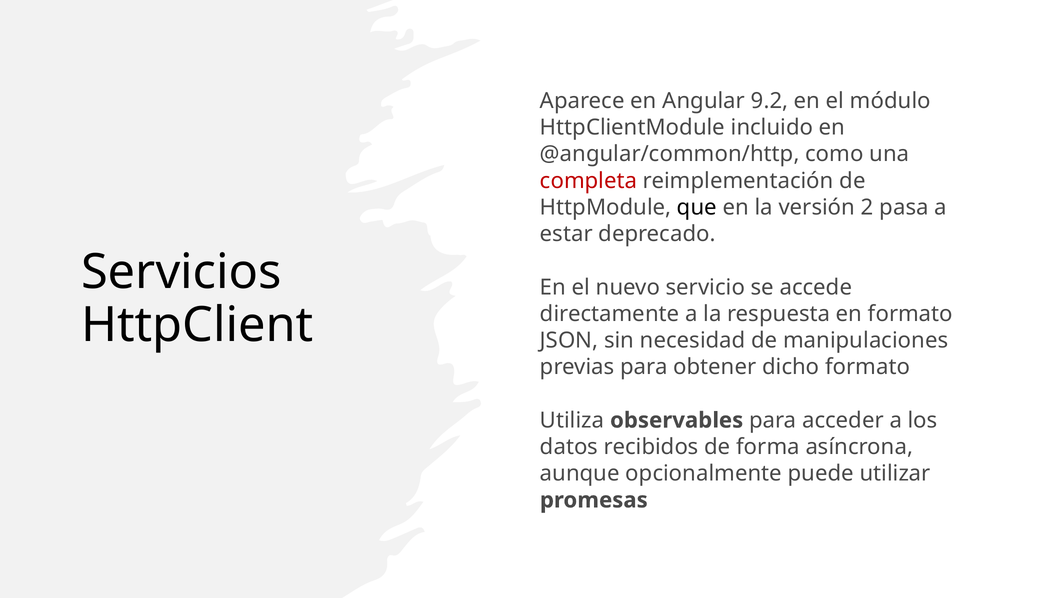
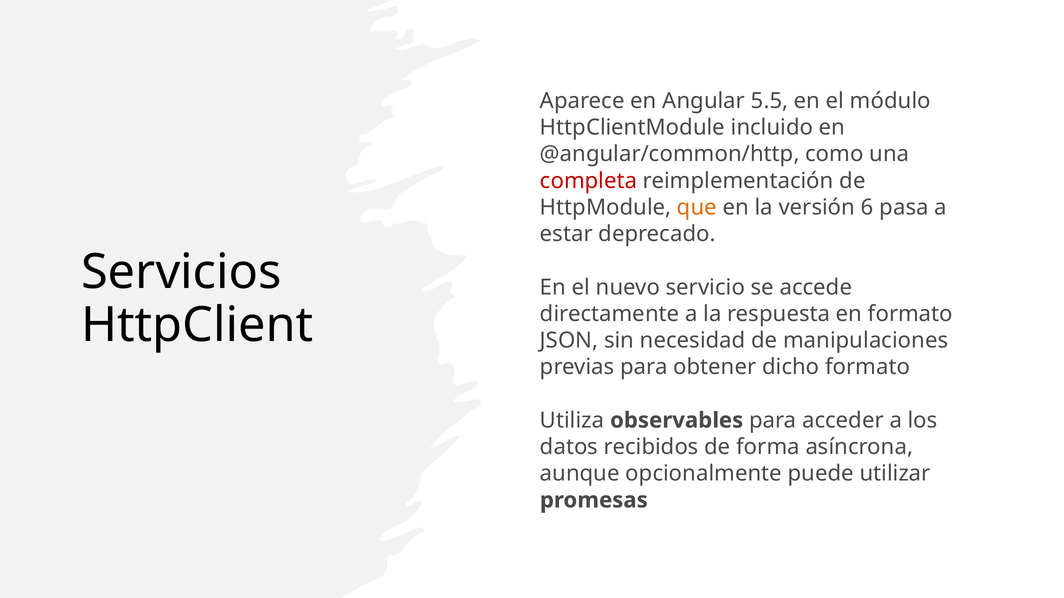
9.2: 9.2 -> 5.5 (770, 101)
que colour: black -> orange (697, 208)
2: 2 -> 6 (867, 208)
